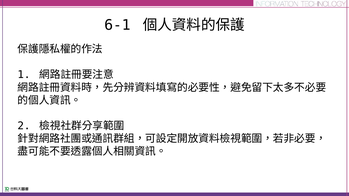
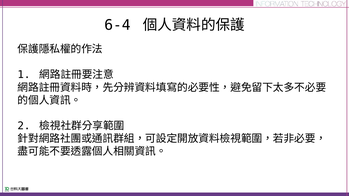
6-1: 6-1 -> 6-4 (117, 25)
